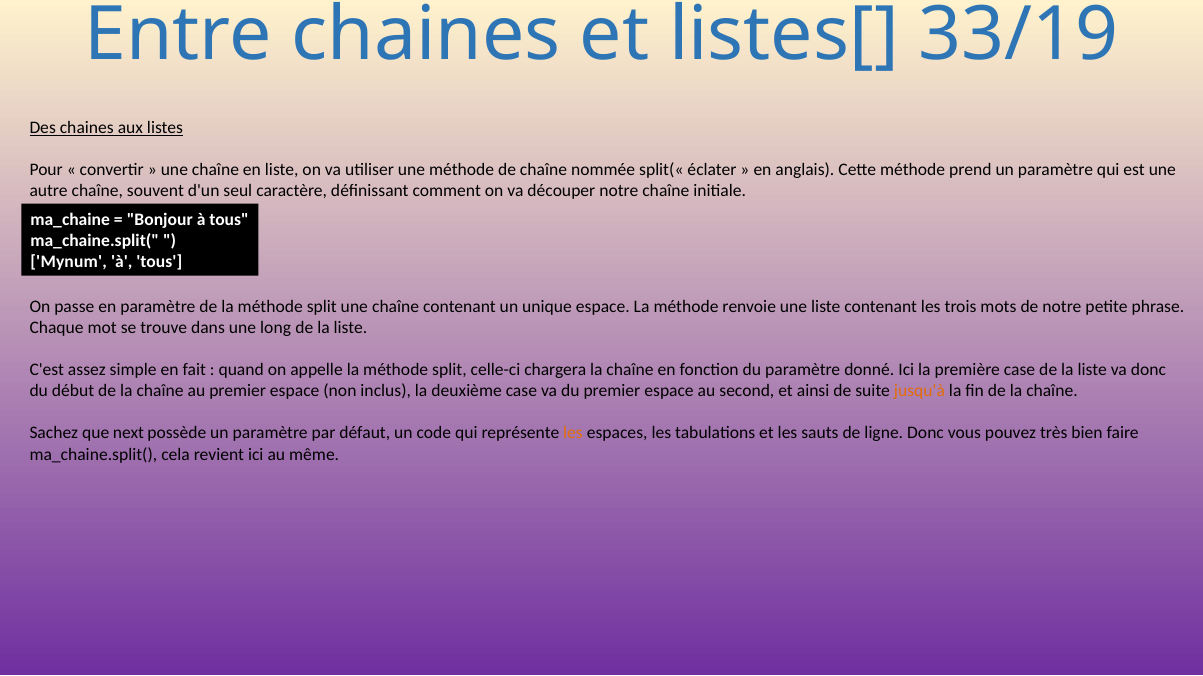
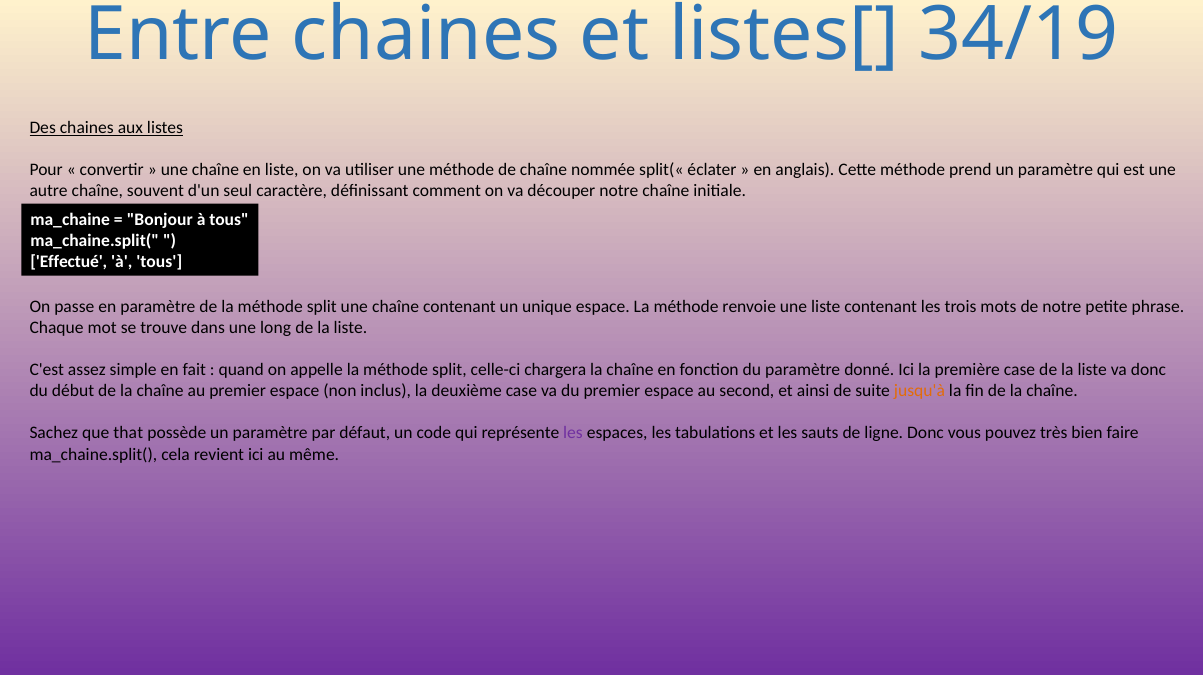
33/19: 33/19 -> 34/19 (1018, 34)
Mynum: Mynum -> Effectué (69, 262)
next: next -> that (128, 434)
les colour: orange -> purple (573, 434)
